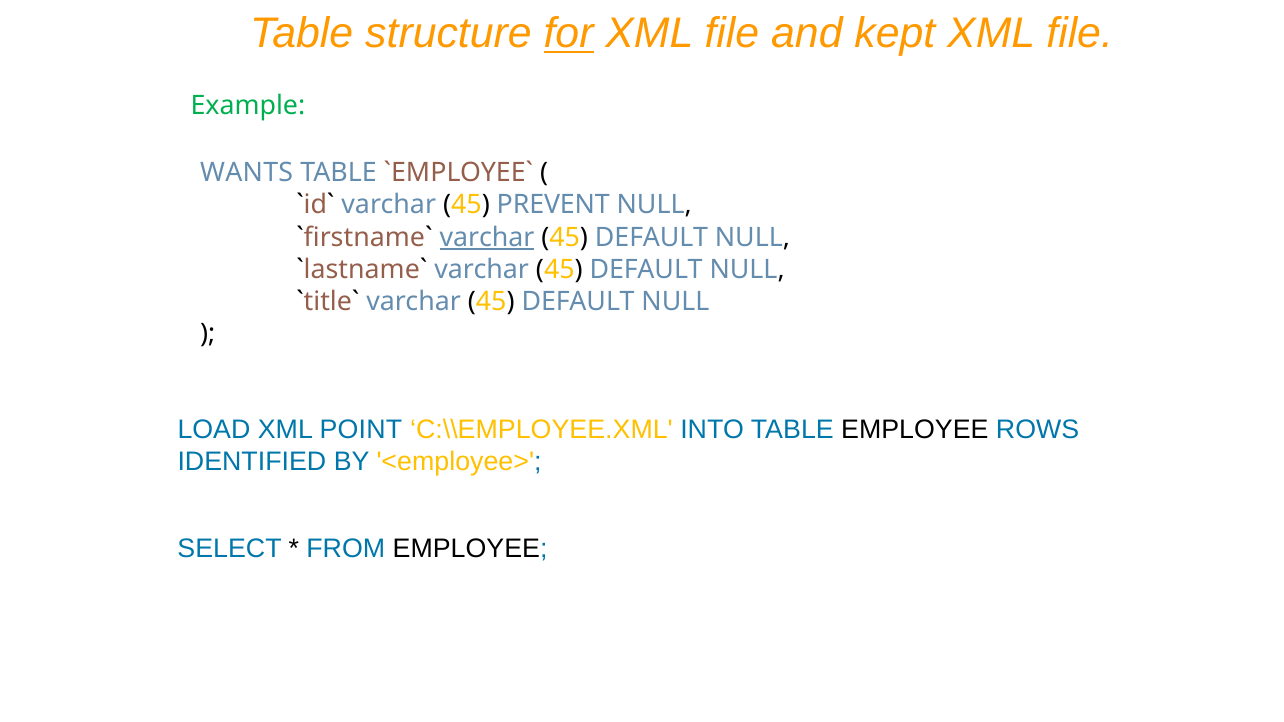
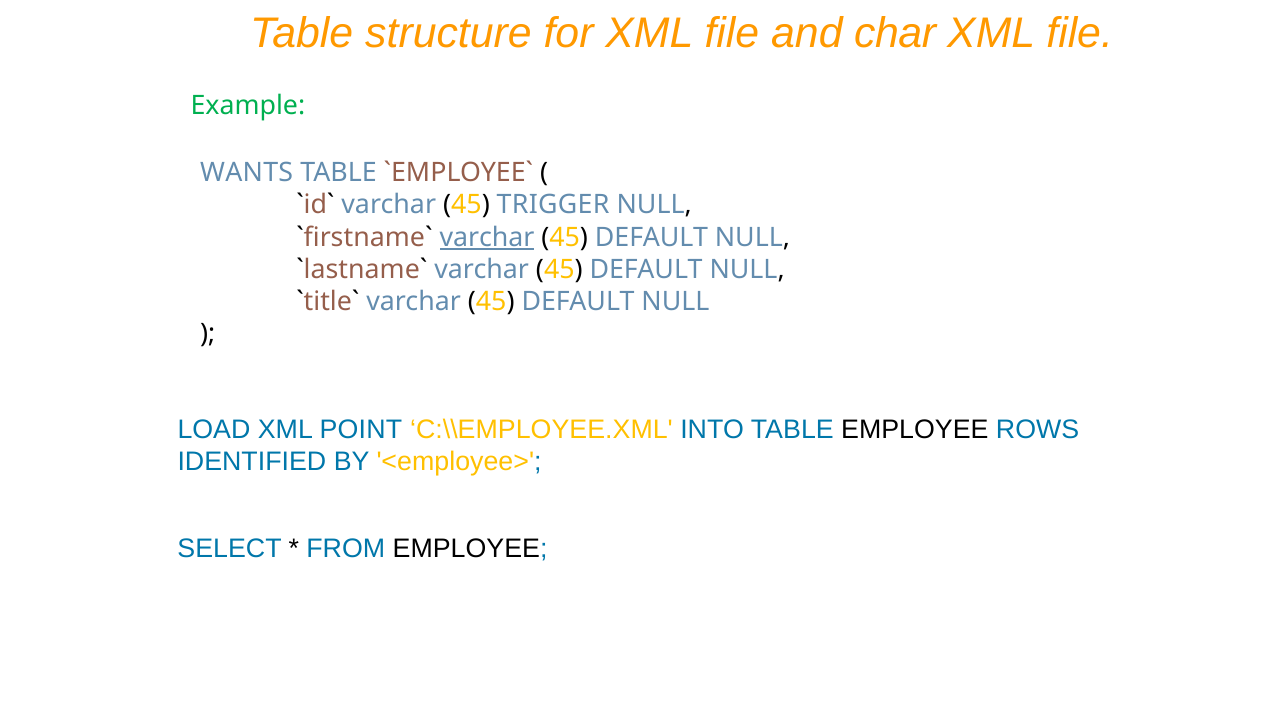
for underline: present -> none (569, 33)
kept: kept -> char (895, 33)
PREVENT: PREVENT -> TRIGGER (553, 205)
